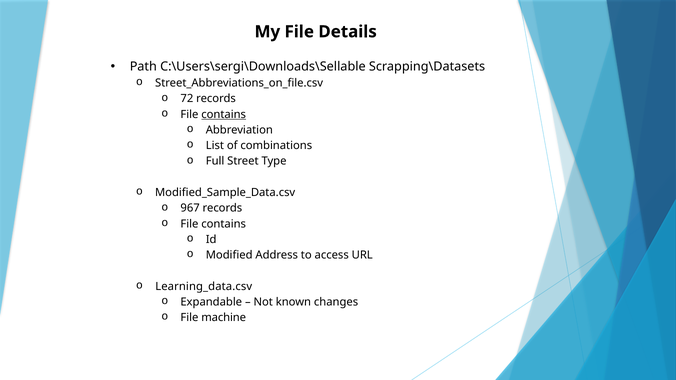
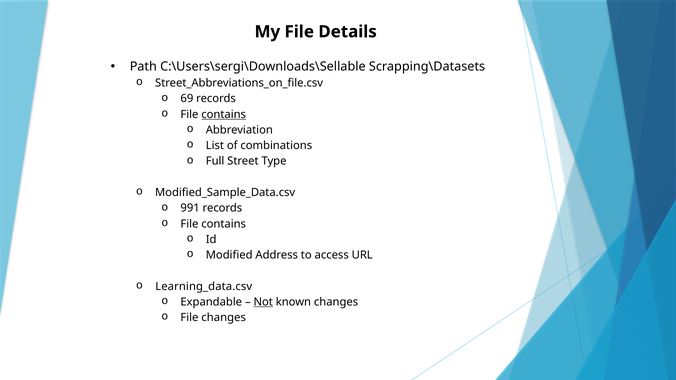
72: 72 -> 69 (187, 99)
967: 967 -> 991 (190, 208)
Not underline: none -> present (263, 302)
File machine: machine -> changes (224, 318)
